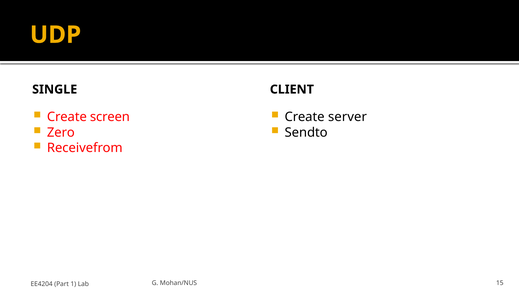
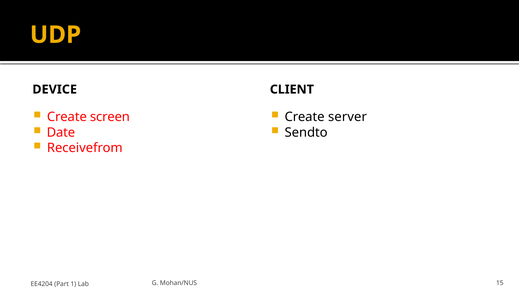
SINGLE: SINGLE -> DEVICE (55, 89)
Zero: Zero -> Date (61, 132)
